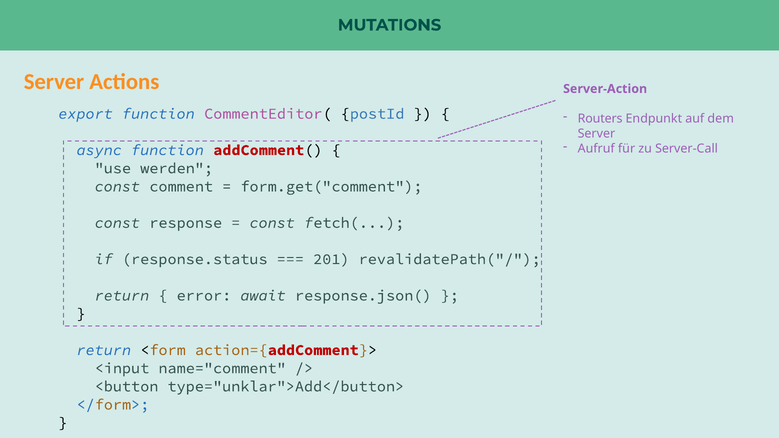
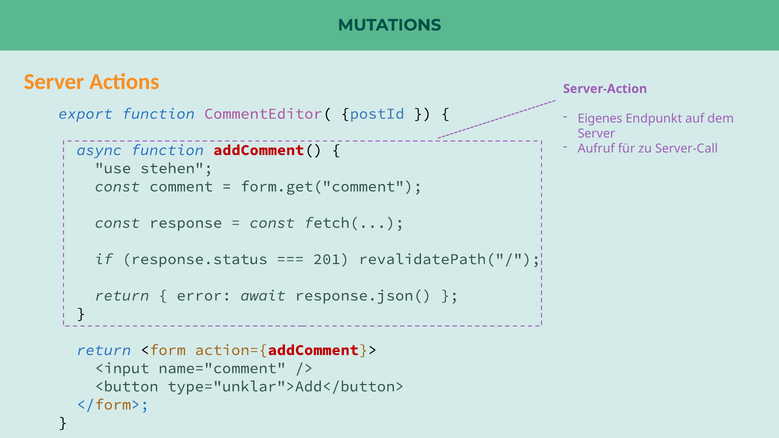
Routers: Routers -> Eigenes (600, 119)
werden: werden -> stehen (177, 168)
